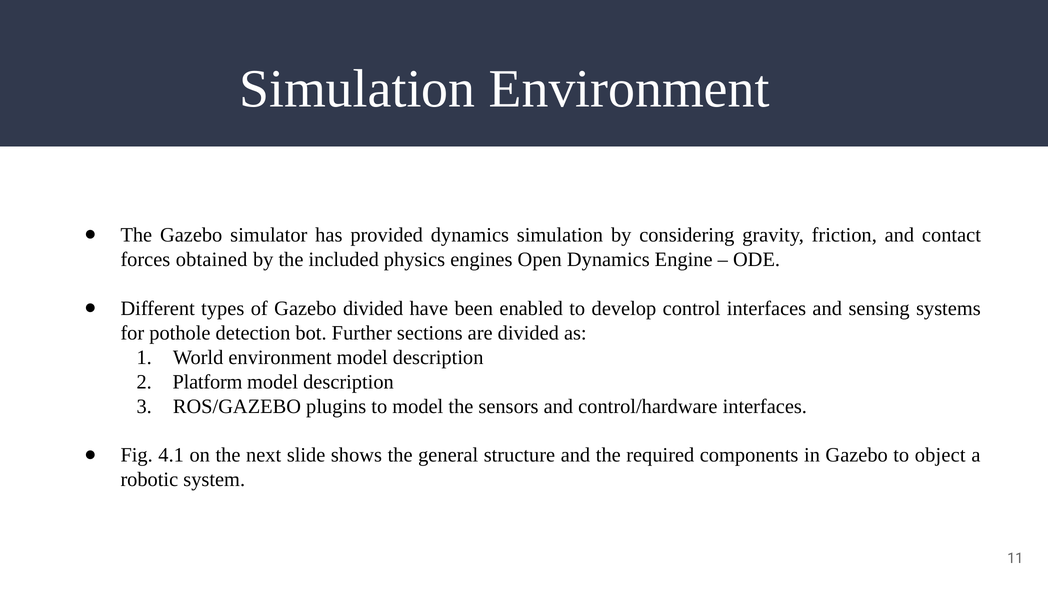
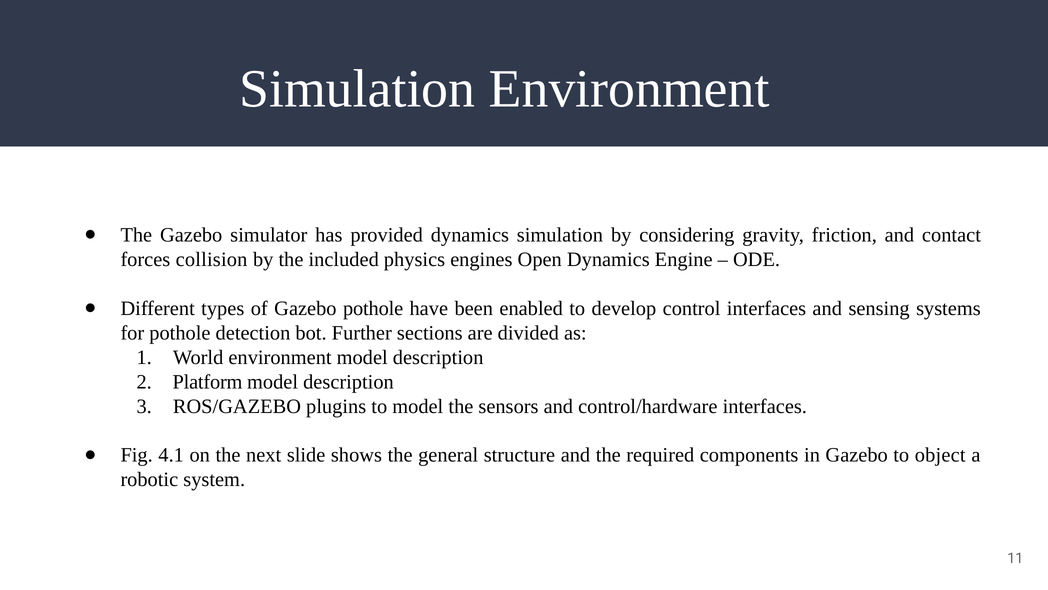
obtained: obtained -> collision (212, 259)
Gazebo divided: divided -> pothole (373, 308)
